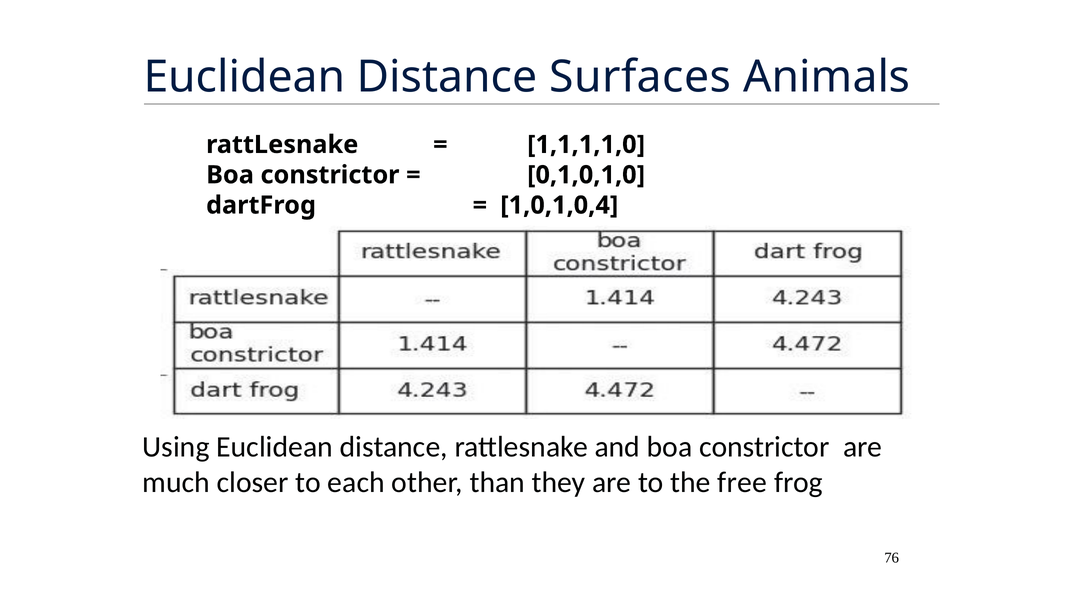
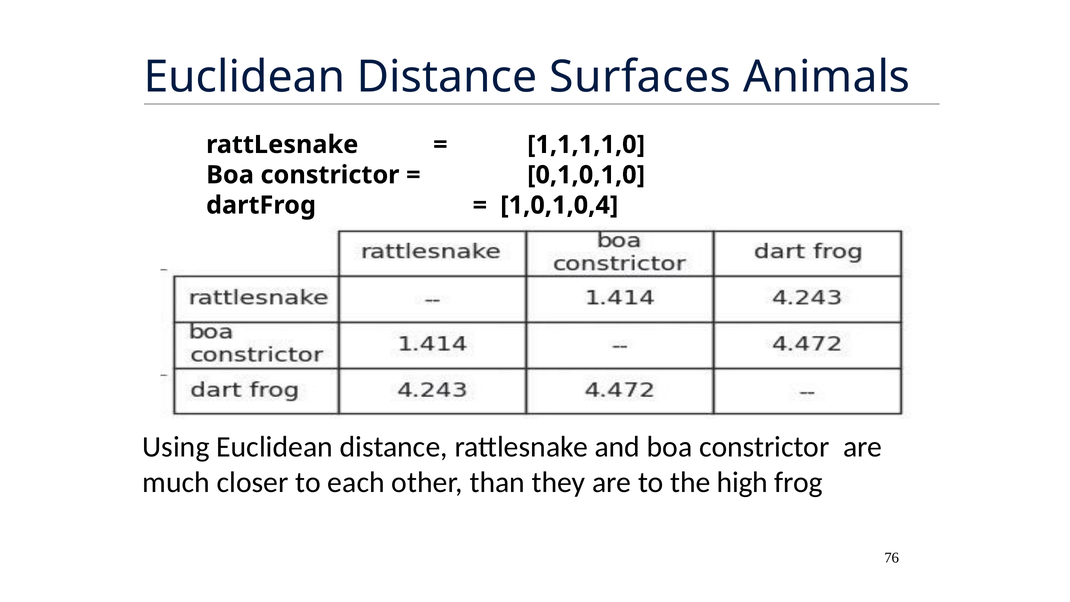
free: free -> high (742, 482)
